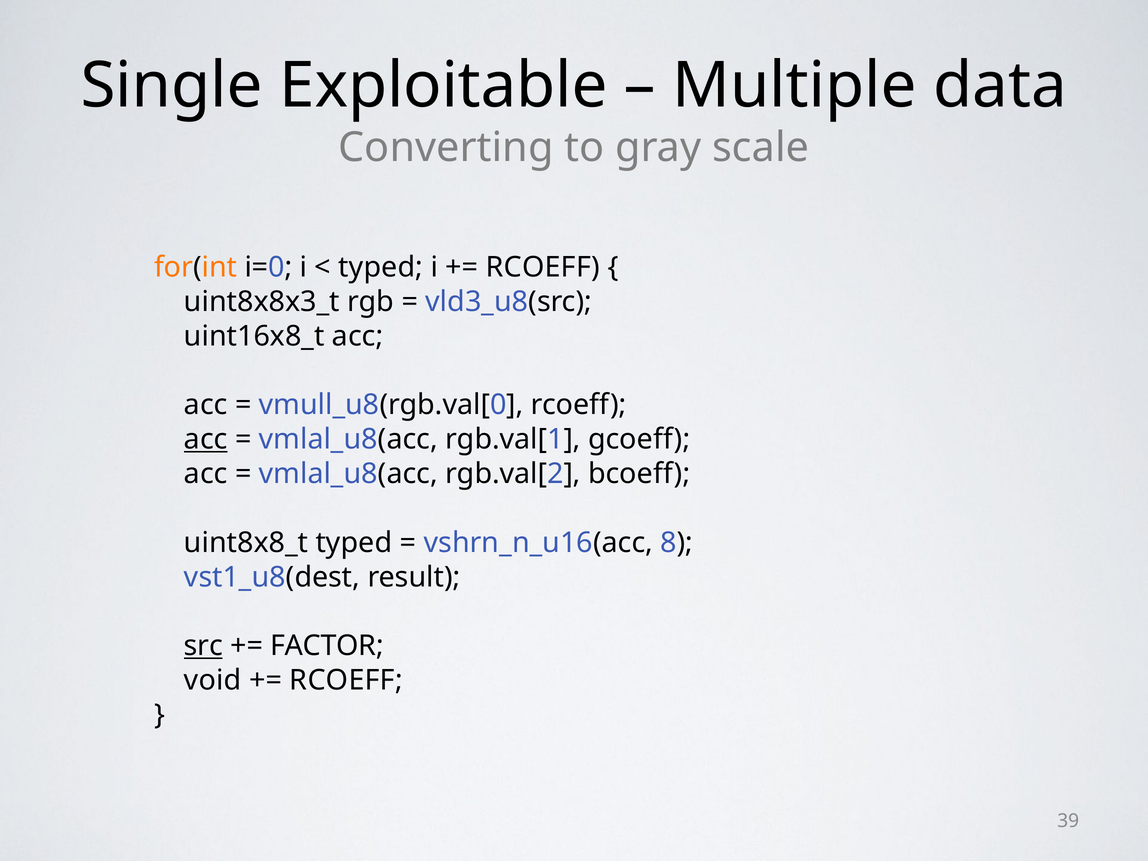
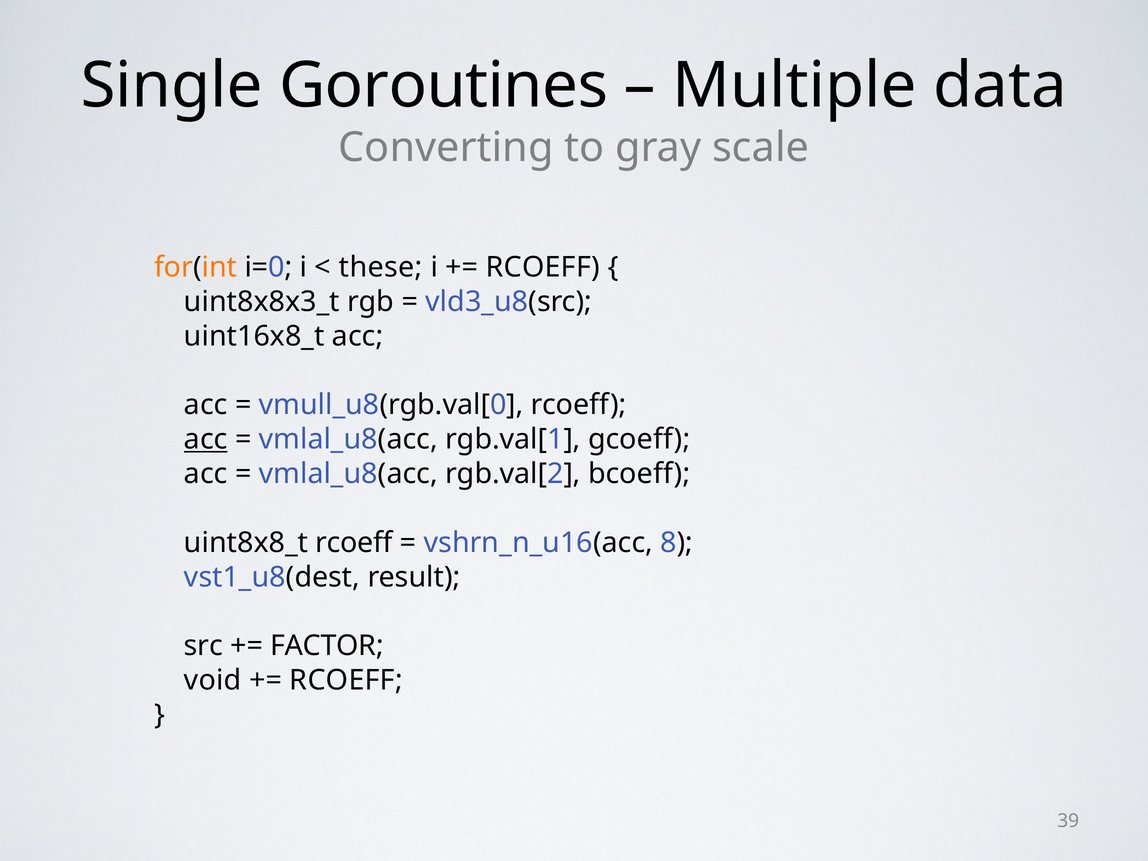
Exploitable: Exploitable -> Goroutines (444, 86)
typed: typed -> these (381, 267)
uint8x8_t typed: typed -> rcoeff (354, 543)
src underline: present -> none (203, 646)
